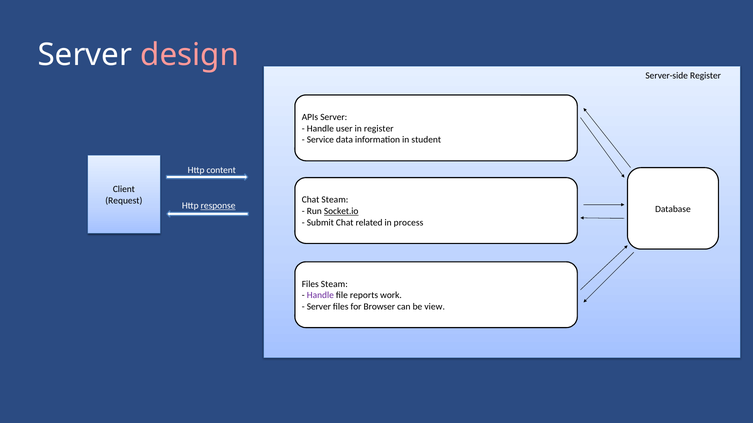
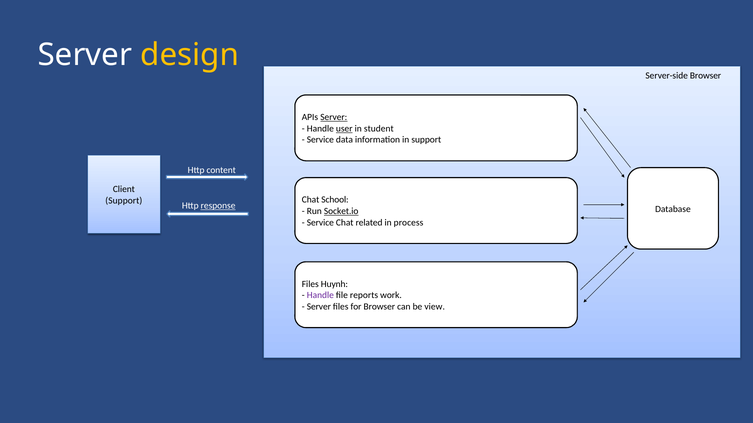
design colour: pink -> yellow (190, 55)
Server-side Register: Register -> Browser (706, 76)
Server underline: none -> present (334, 117)
user underline: none -> present (344, 129)
in register: register -> student (379, 129)
in student: student -> support (426, 140)
Chat Steam: Steam -> School (335, 200)
Request: Request -> Support (124, 201)
Submit: Submit -> Service (320, 223)
Files Steam: Steam -> Huynh (334, 284)
